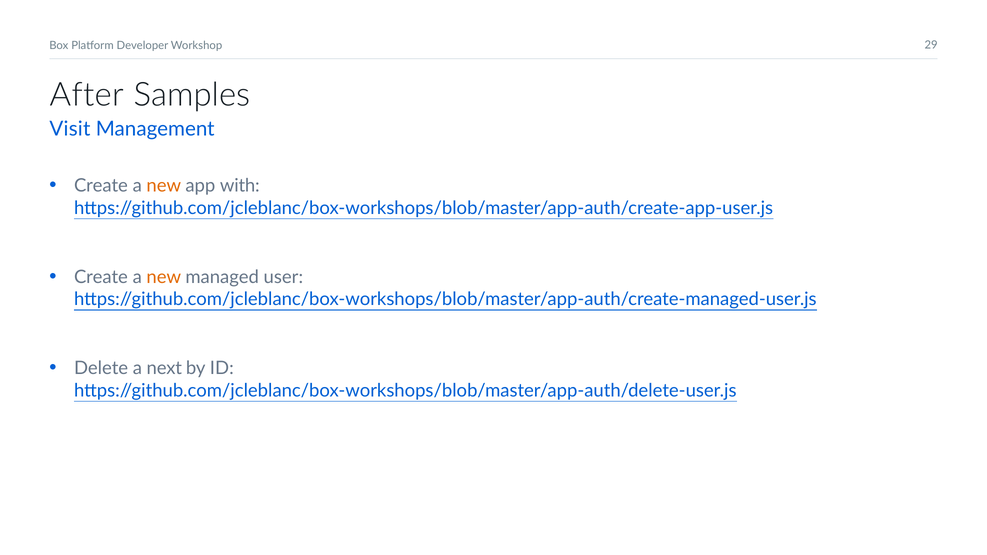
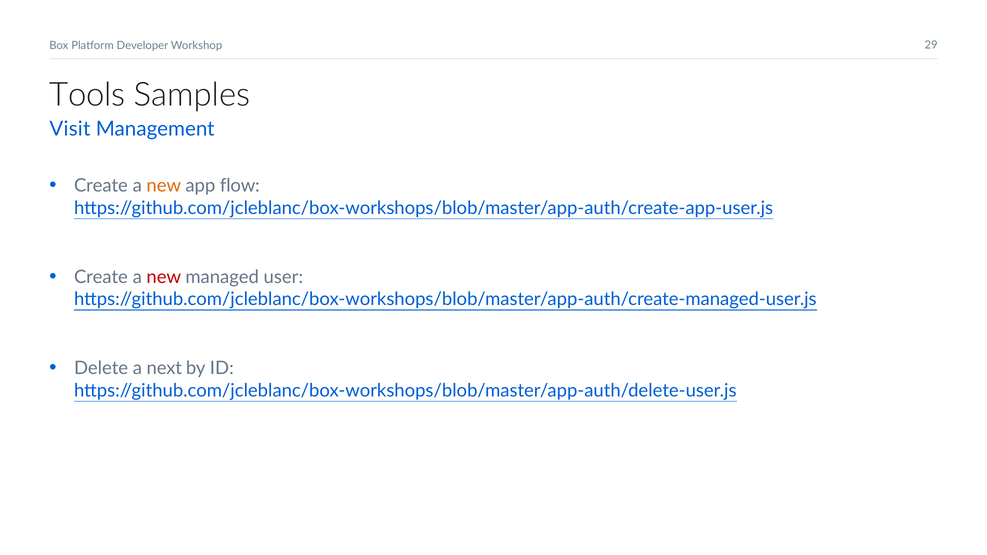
After: After -> Tools (87, 95)
with: with -> flow (240, 186)
new colour: orange -> red (164, 277)
